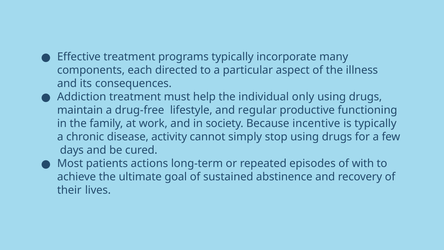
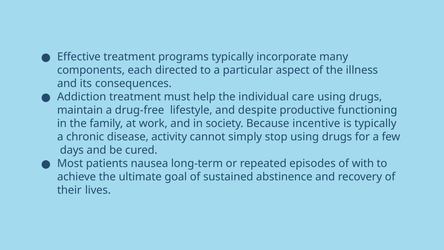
only: only -> care (303, 97)
regular: regular -> despite (257, 110)
actions: actions -> nausea (149, 163)
